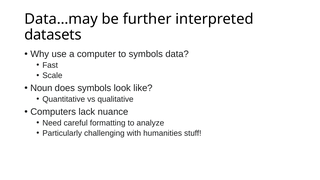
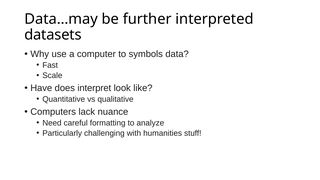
Noun: Noun -> Have (41, 88)
does symbols: symbols -> interpret (94, 88)
